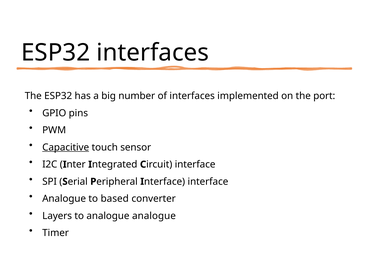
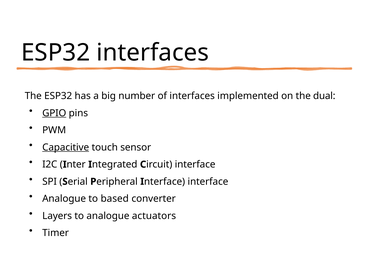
port: port -> dual (324, 96)
GPIO underline: none -> present (54, 113)
analogue analogue: analogue -> actuators (154, 216)
